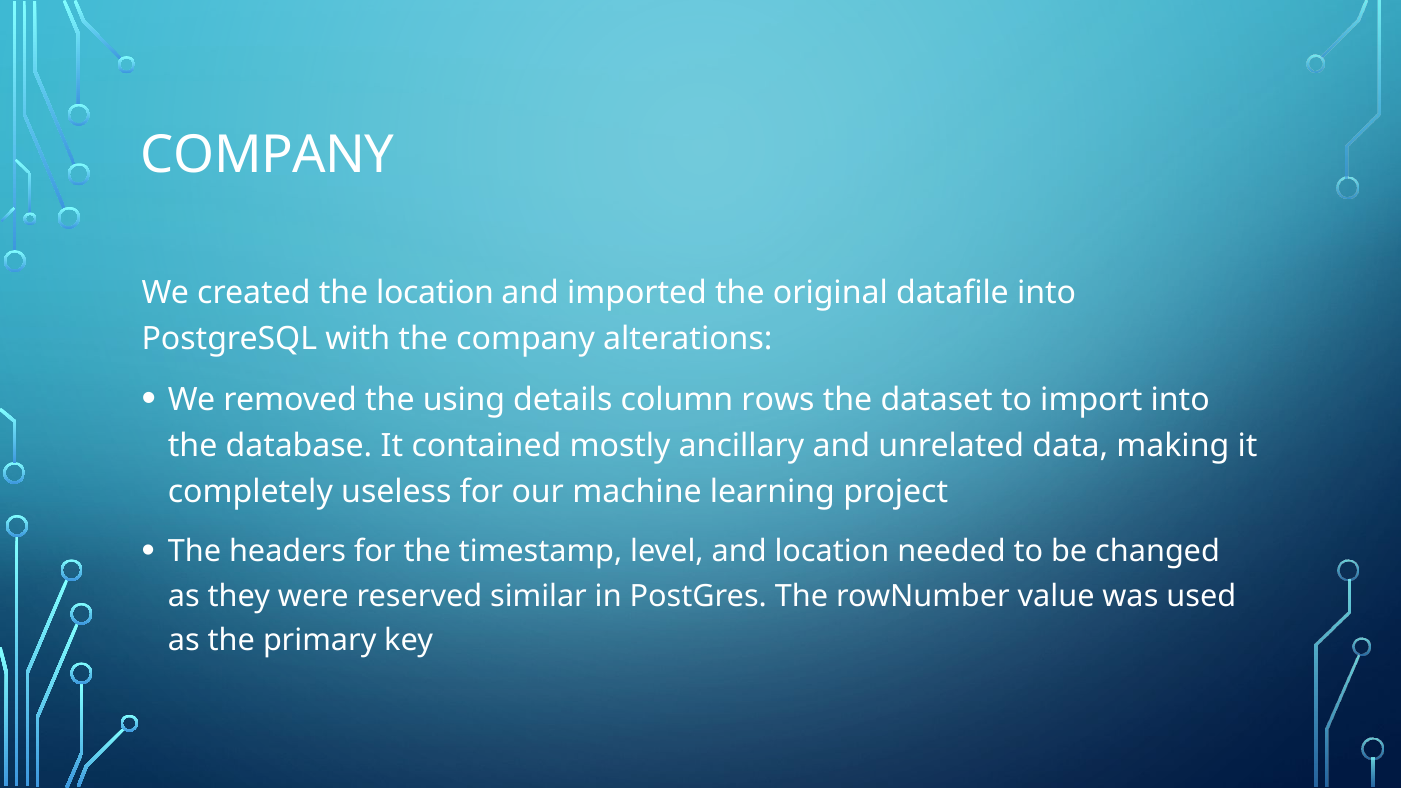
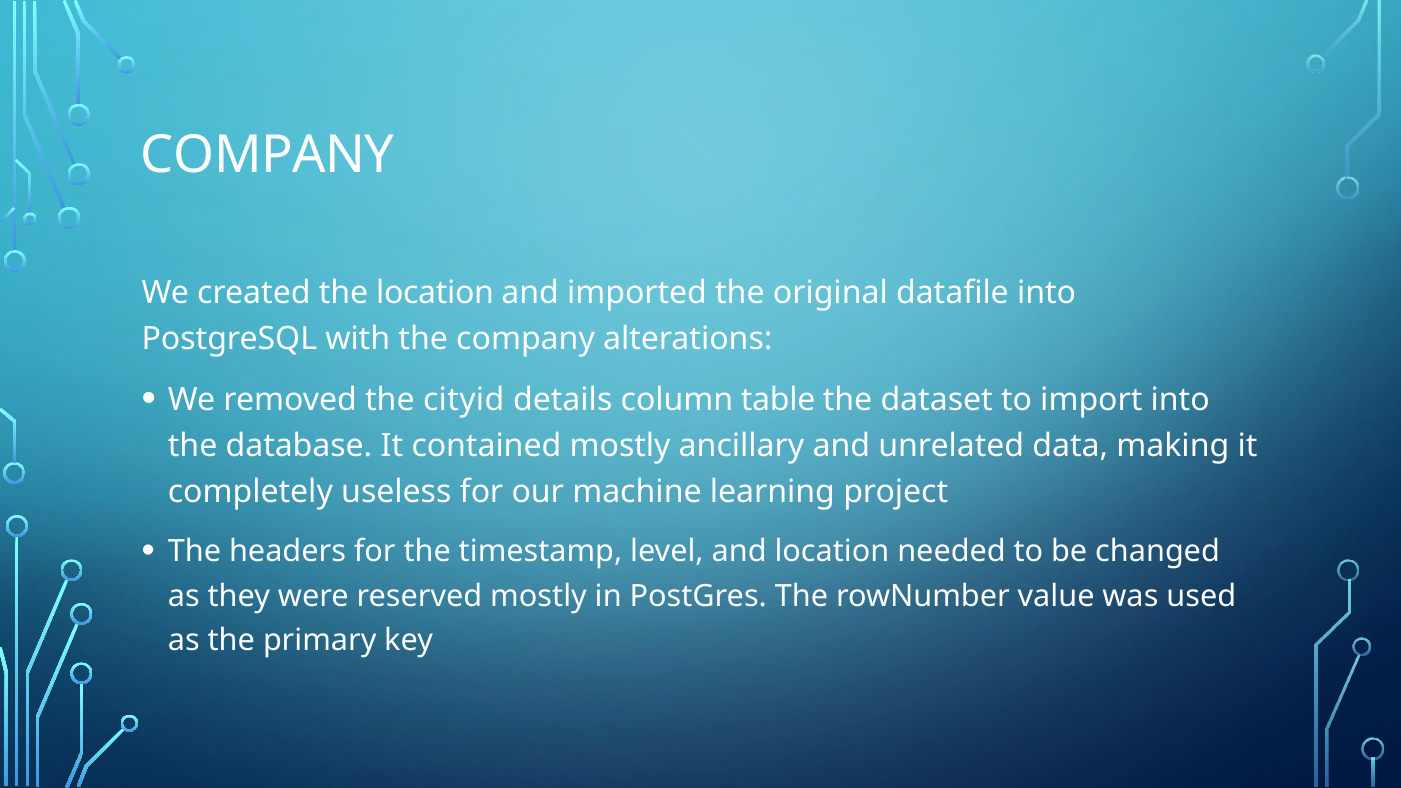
using: using -> cityid (464, 400)
rows: rows -> table (778, 400)
reserved similar: similar -> mostly (539, 596)
